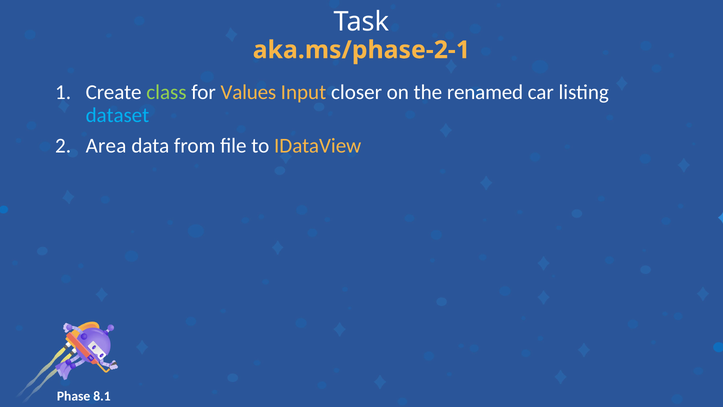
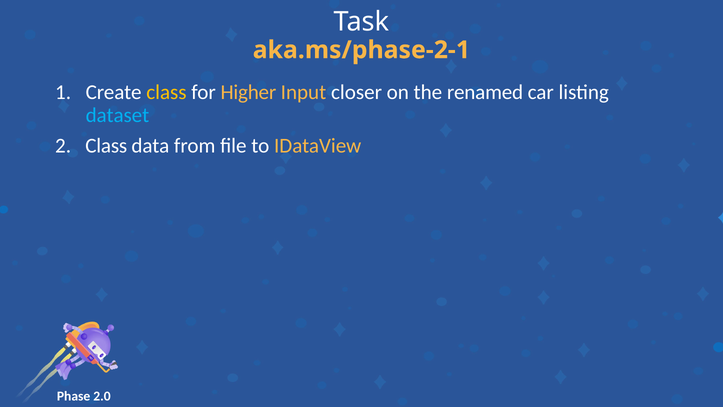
class colour: light green -> yellow (166, 92)
Values: Values -> Higher (248, 92)
Area: Area -> Class (106, 146)
8.1: 8.1 -> 2.0 (102, 396)
